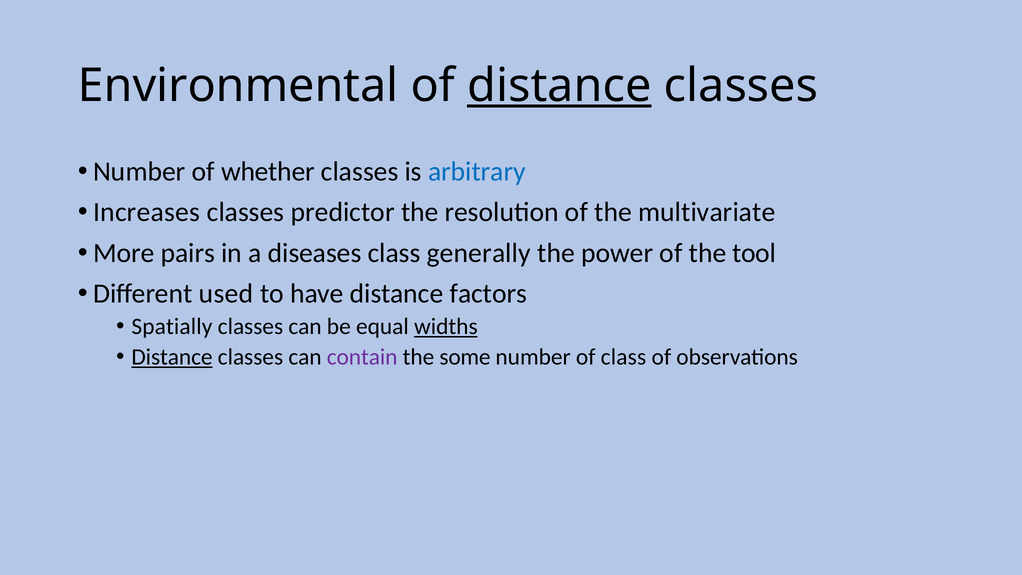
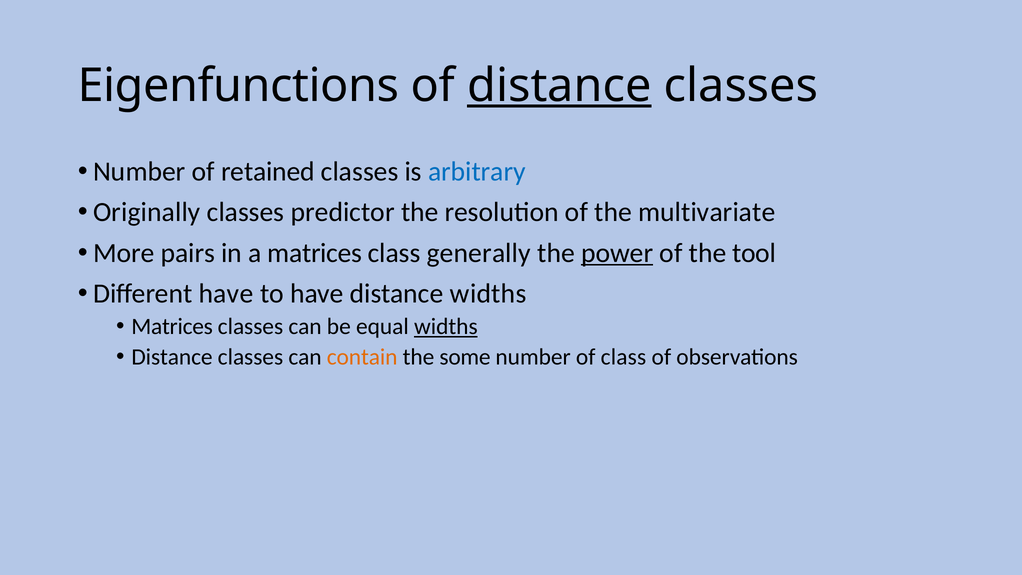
Environmental: Environmental -> Eigenfunctions (238, 86)
whether: whether -> retained (268, 172)
Increases: Increases -> Originally (147, 212)
a diseases: diseases -> matrices (315, 253)
power underline: none -> present (617, 253)
Different used: used -> have (226, 294)
distance factors: factors -> widths (488, 294)
Spatially: Spatially -> Matrices (172, 326)
Distance underline: present -> none (172, 357)
contain colour: purple -> orange (362, 357)
